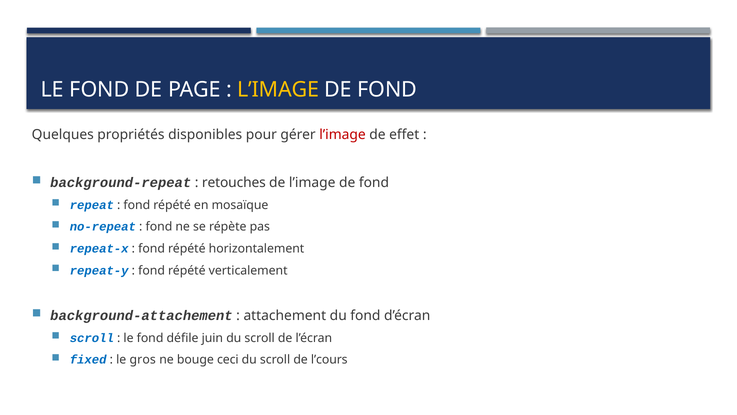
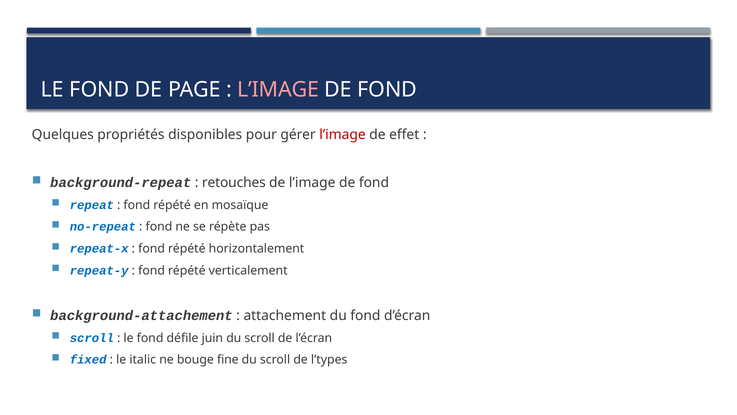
L’IMAGE colour: yellow -> pink (278, 90)
gros: gros -> italic (143, 360)
ceci: ceci -> fine (228, 360)
l’cours: l’cours -> l’types (329, 360)
